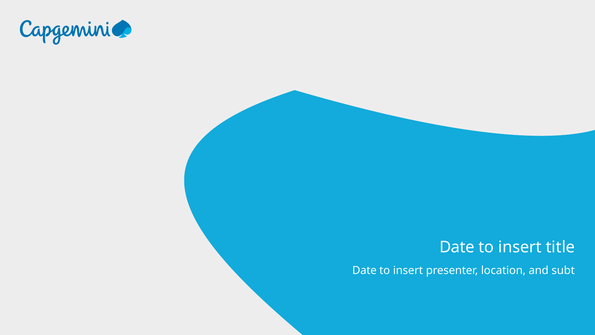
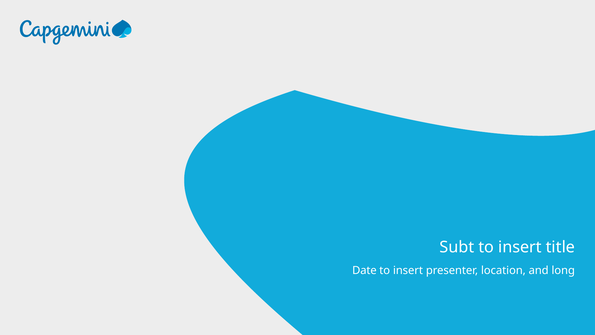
Date: Date -> Subt (457, 247)
subt: subt -> long (563, 270)
